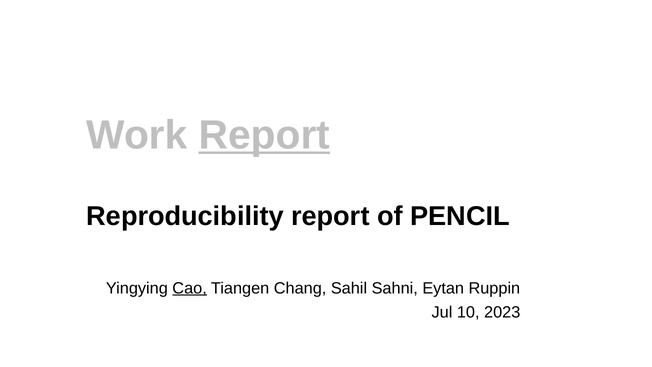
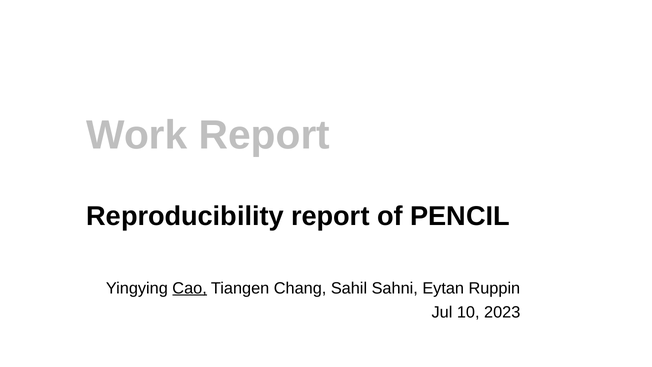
Report underline: present -> none (264, 135)
